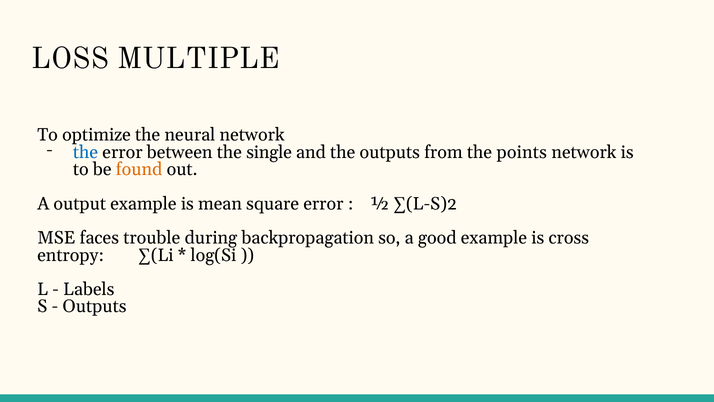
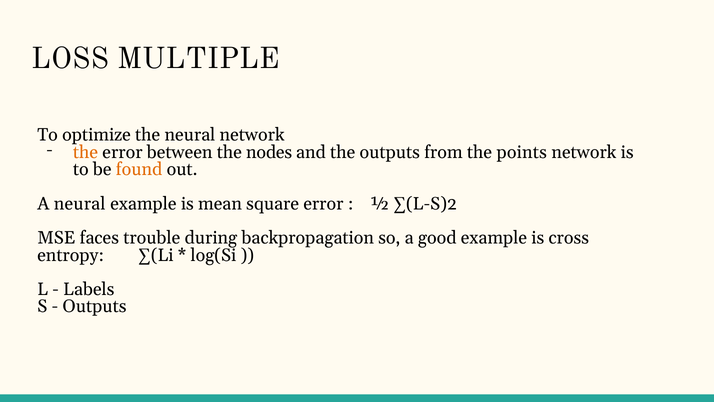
the colour: blue -> orange (86, 152)
single: single -> nodes (269, 152)
A output: output -> neural (80, 203)
